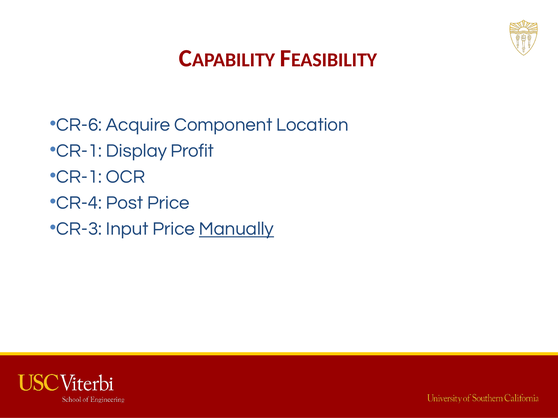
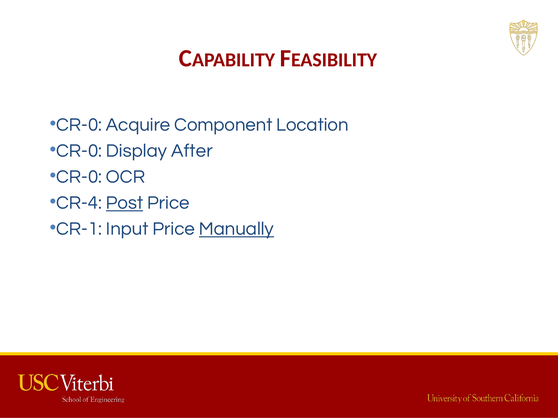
CR-6: CR-6 -> CR-0 (79, 125)
CR-1: CR-1 -> CR-0 (79, 151)
Profit: Profit -> After (192, 151)
CR-1: CR-1 -> CR-0 (79, 177)
Post underline: none -> present (125, 203)
CR-3: CR-3 -> CR-1 (79, 229)
